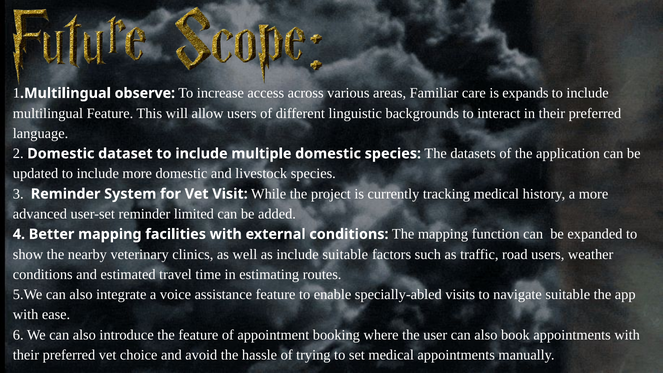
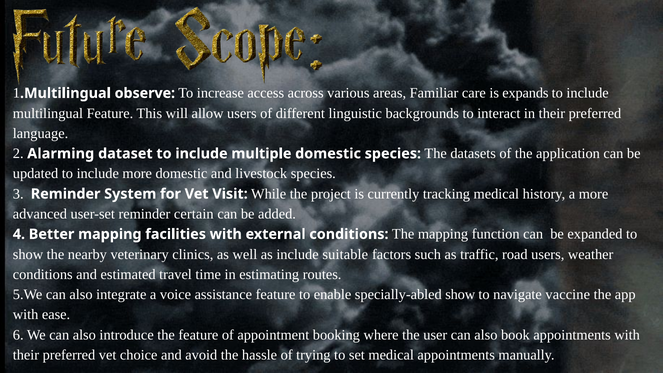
2 Domestic: Domestic -> Alarming (61, 154)
limited: limited -> certain (194, 214)
specially-abled visits: visits -> show (460, 295)
navigate suitable: suitable -> vaccine (568, 295)
